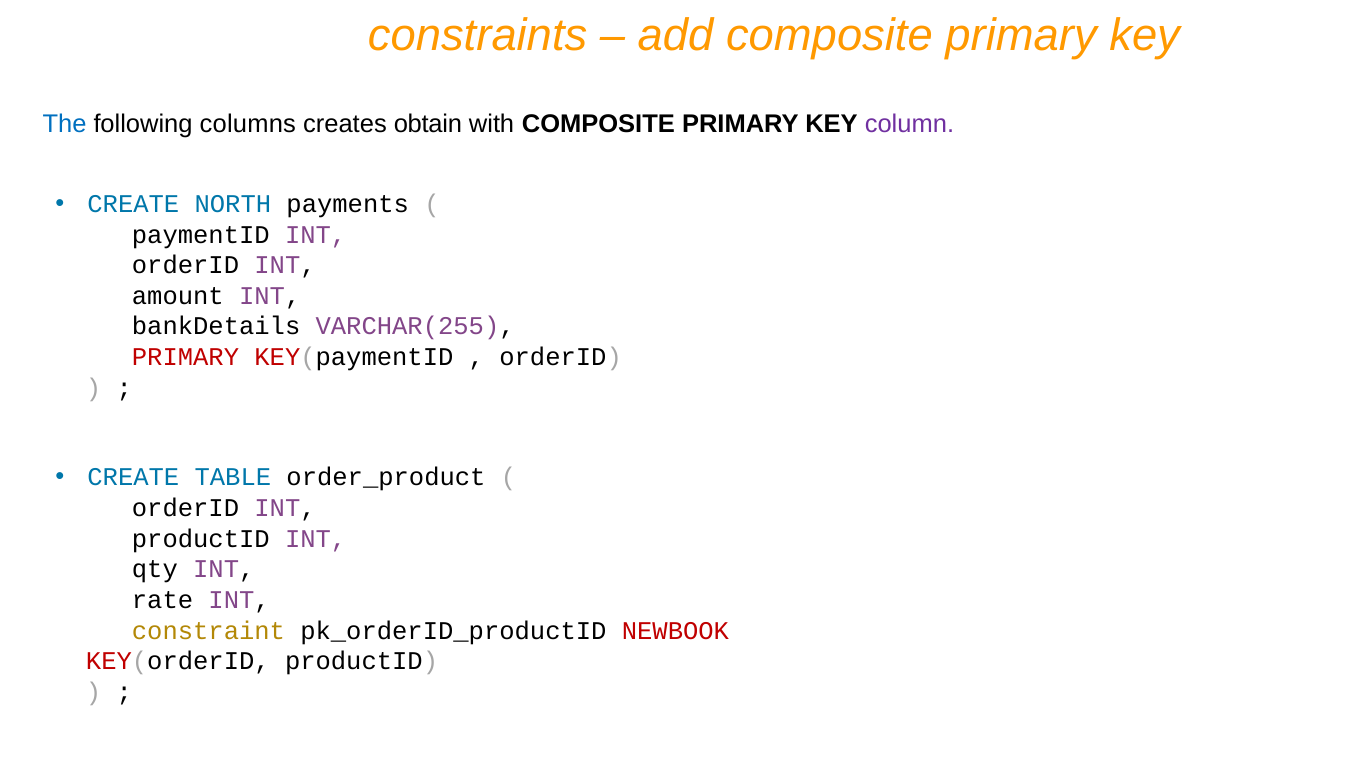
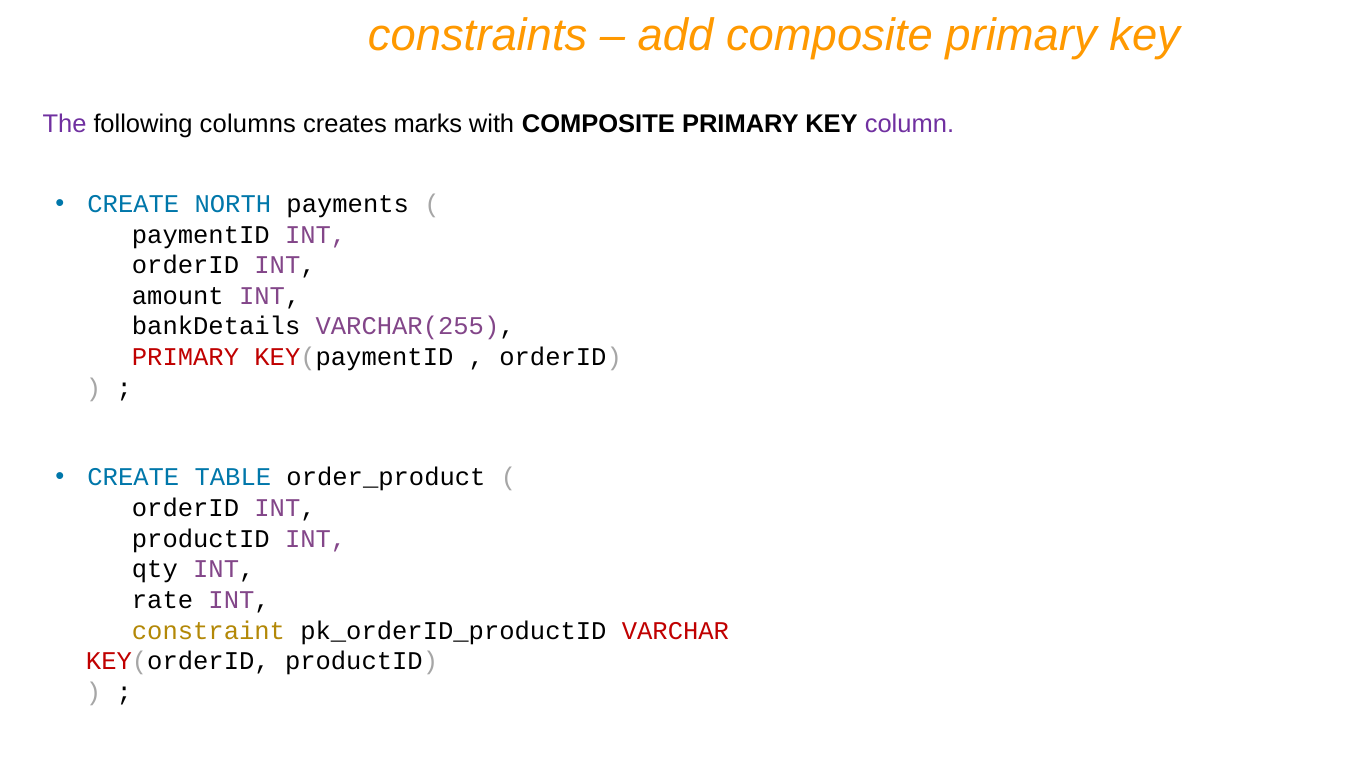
The colour: blue -> purple (64, 124)
obtain: obtain -> marks (428, 124)
NEWBOOK: NEWBOOK -> VARCHAR (675, 630)
